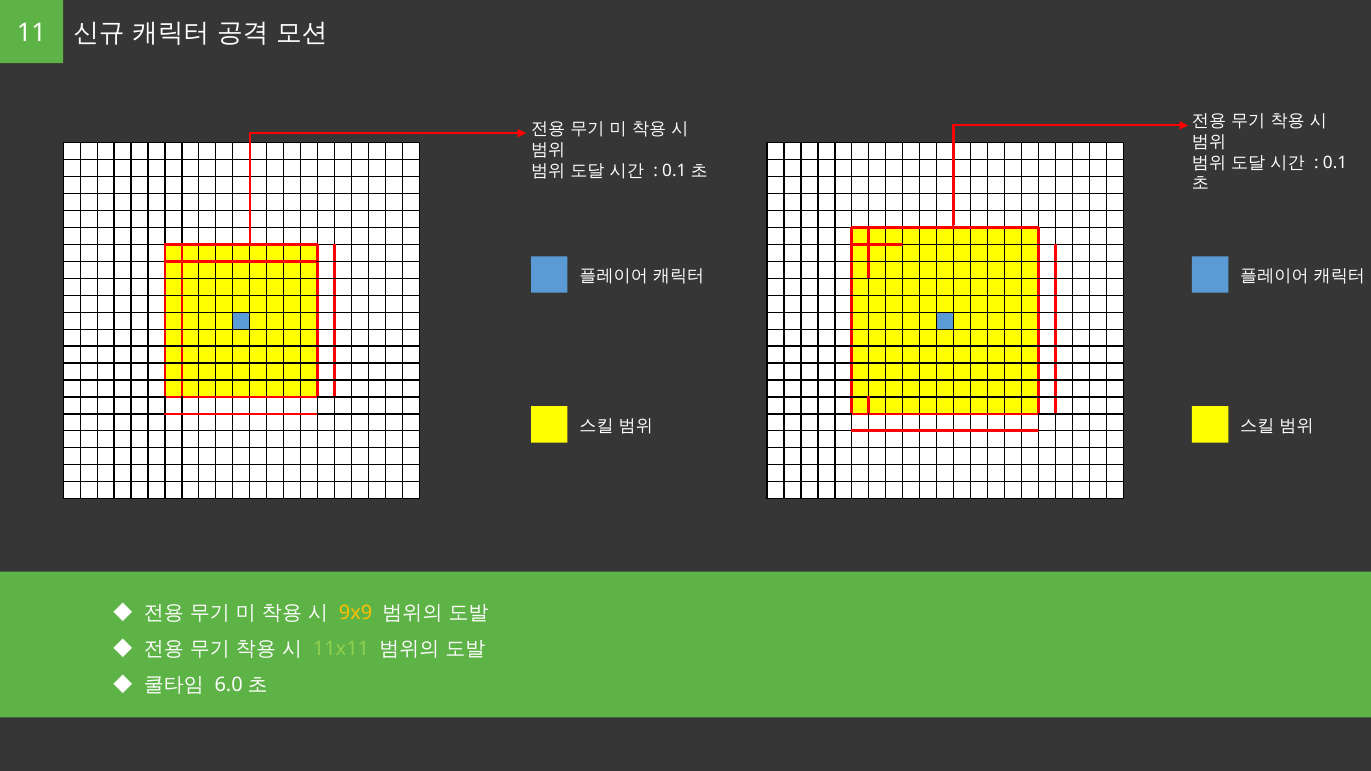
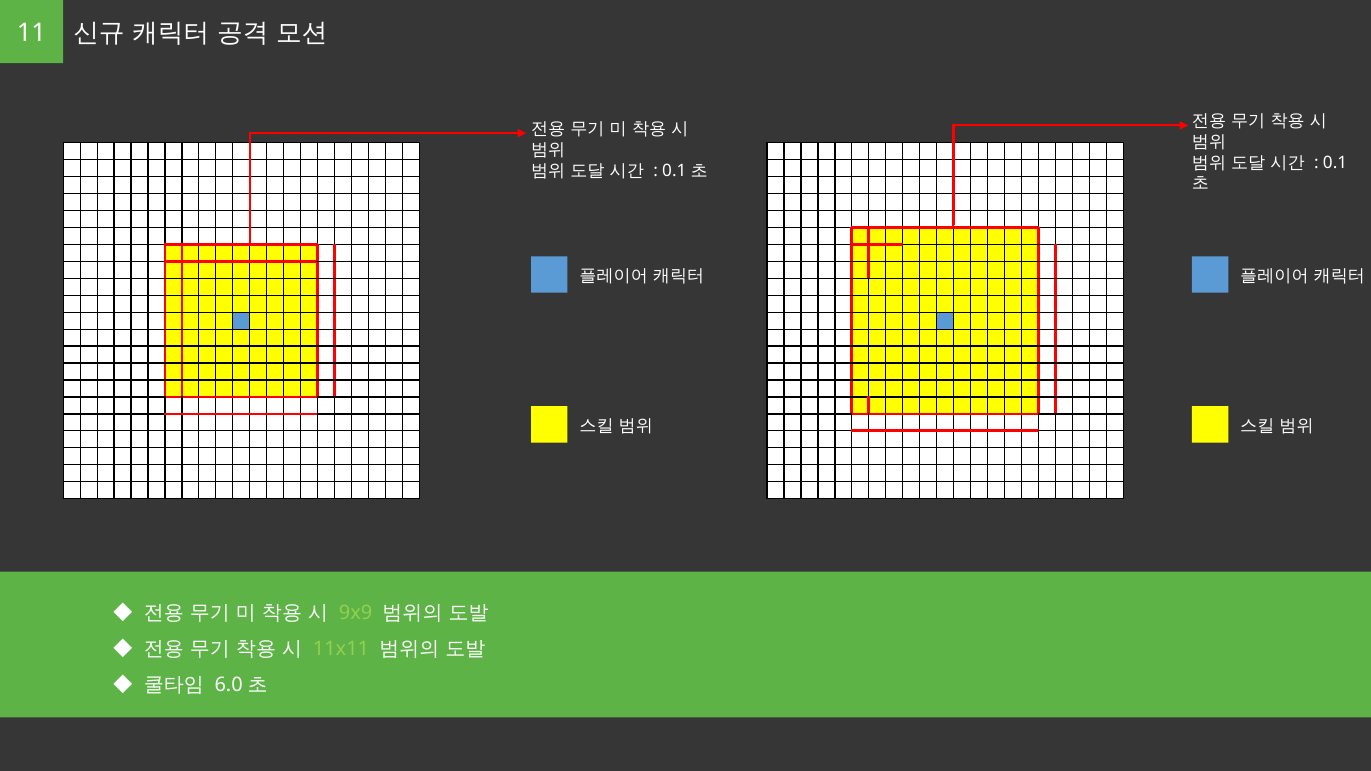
9x9 colour: yellow -> light green (356, 613)
